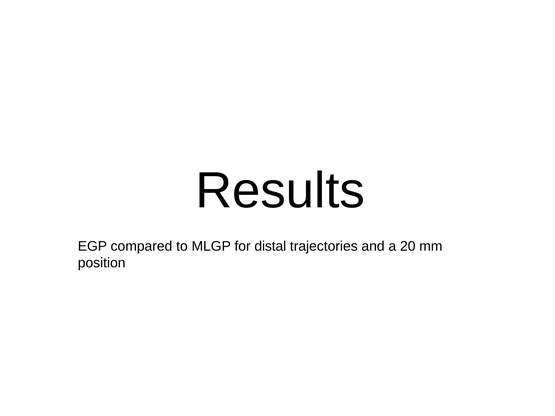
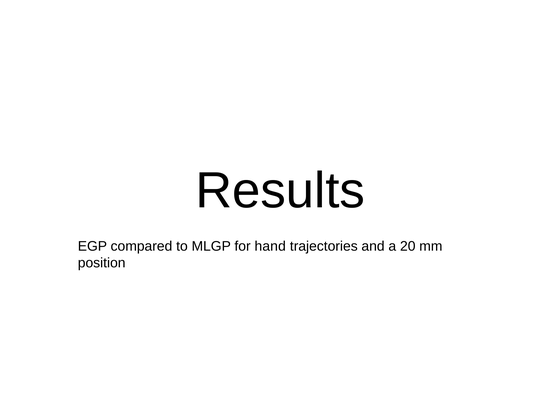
distal: distal -> hand (270, 246)
